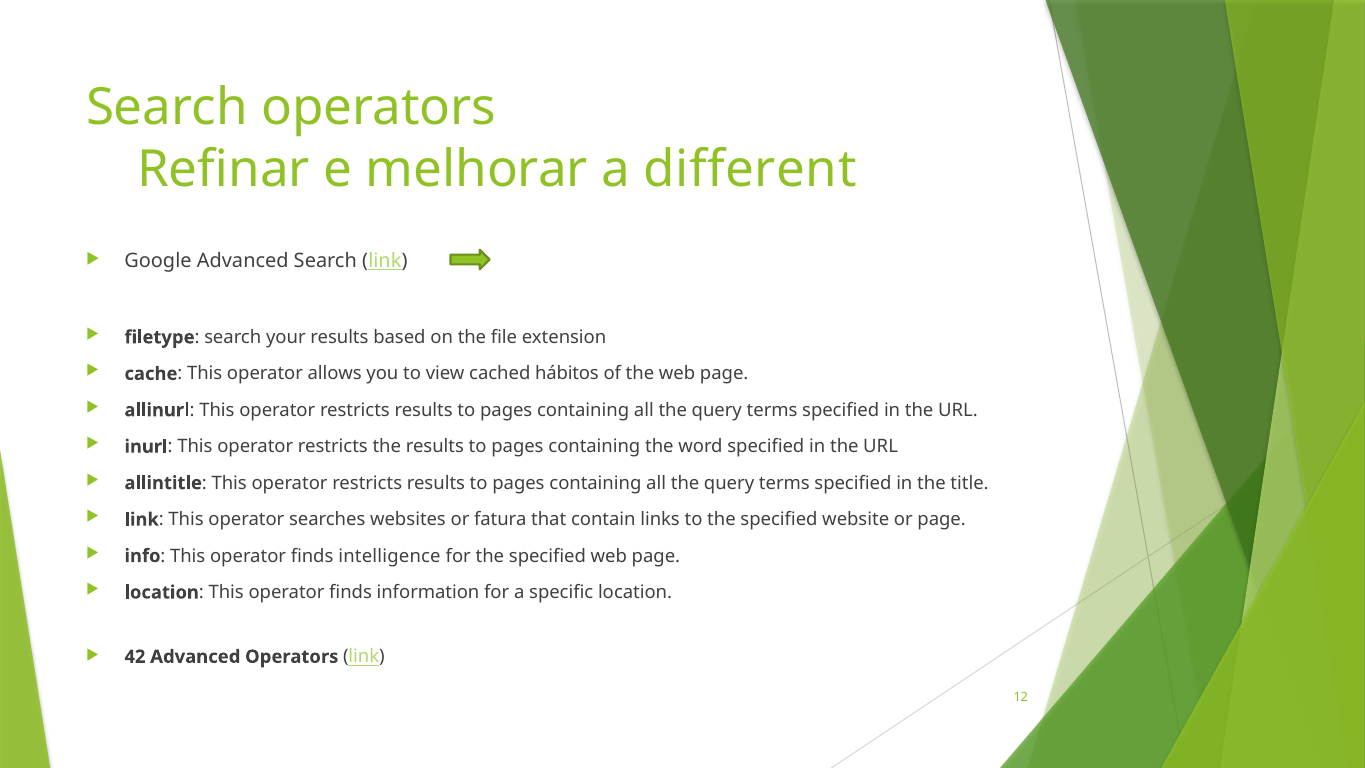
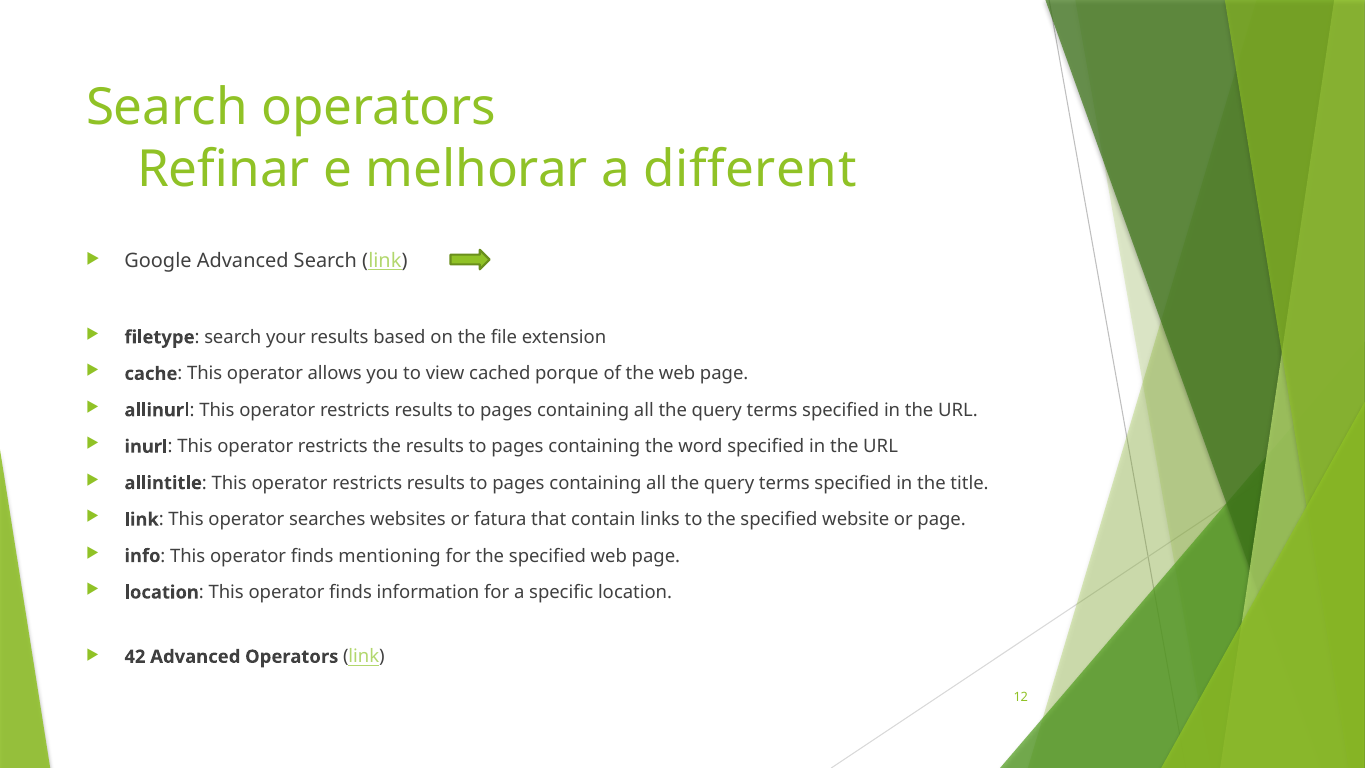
hábitos: hábitos -> porque (567, 374)
intelligence: intelligence -> mentioning (390, 556)
